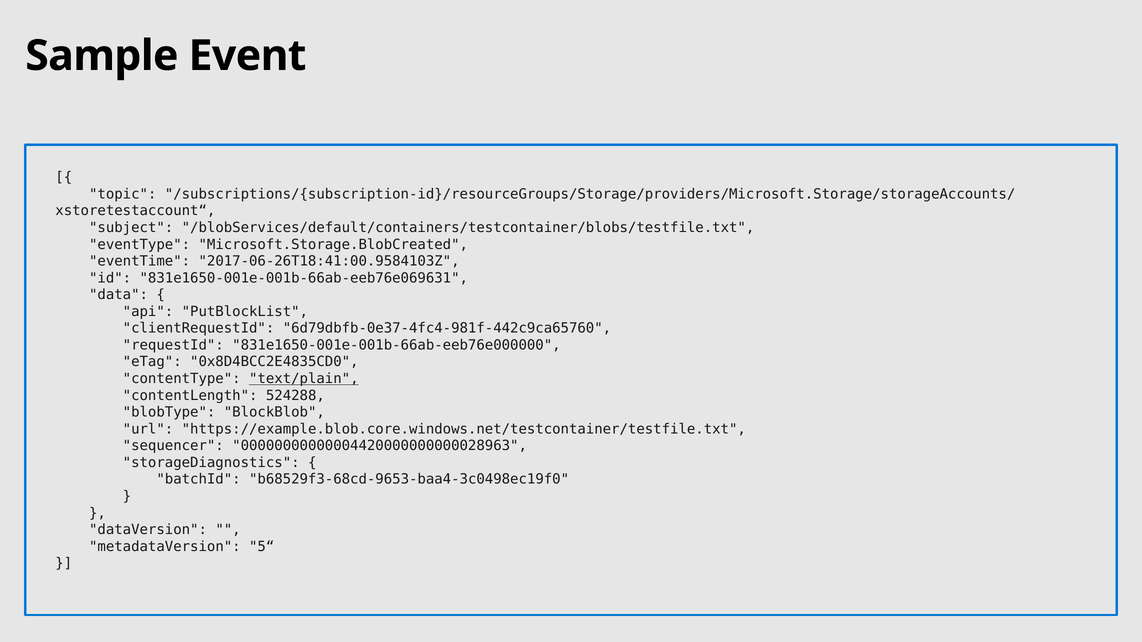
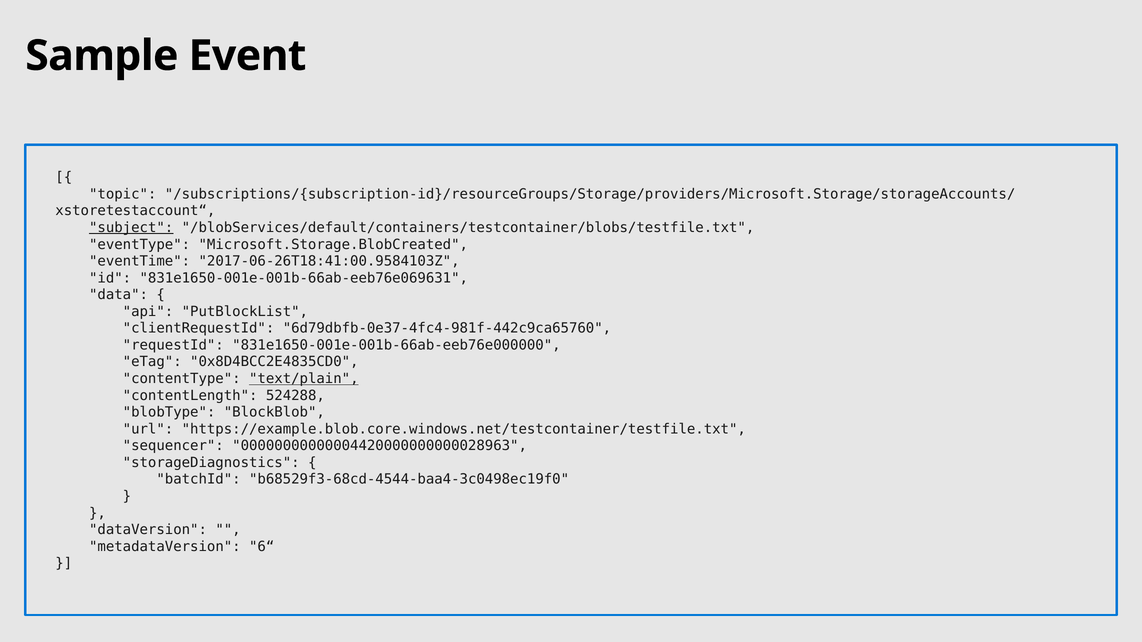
subject underline: none -> present (131, 228)
b68529f3-68cd-9653-baa4-3c0498ec19f0: b68529f3-68cd-9653-baa4-3c0498ec19f0 -> b68529f3-68cd-4544-baa4-3c0498ec19f0 (409, 480)
5“: 5“ -> 6“ (262, 547)
